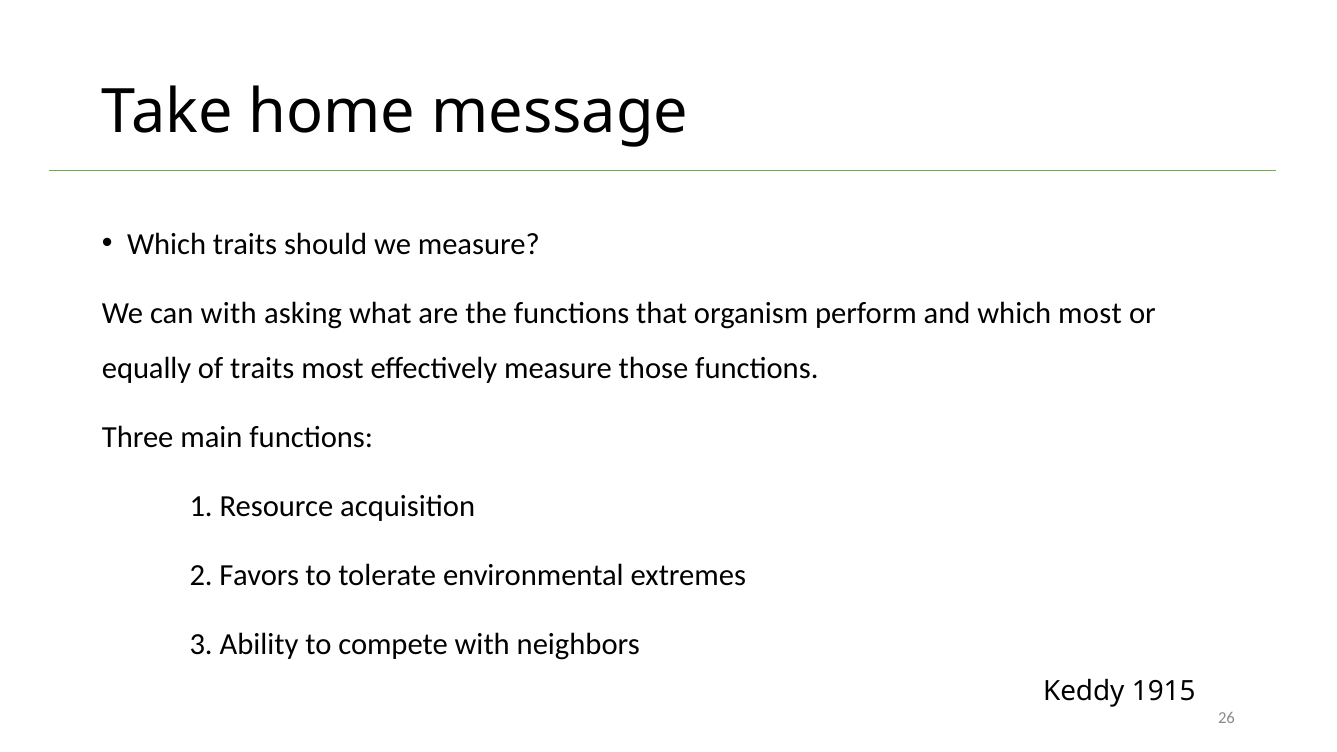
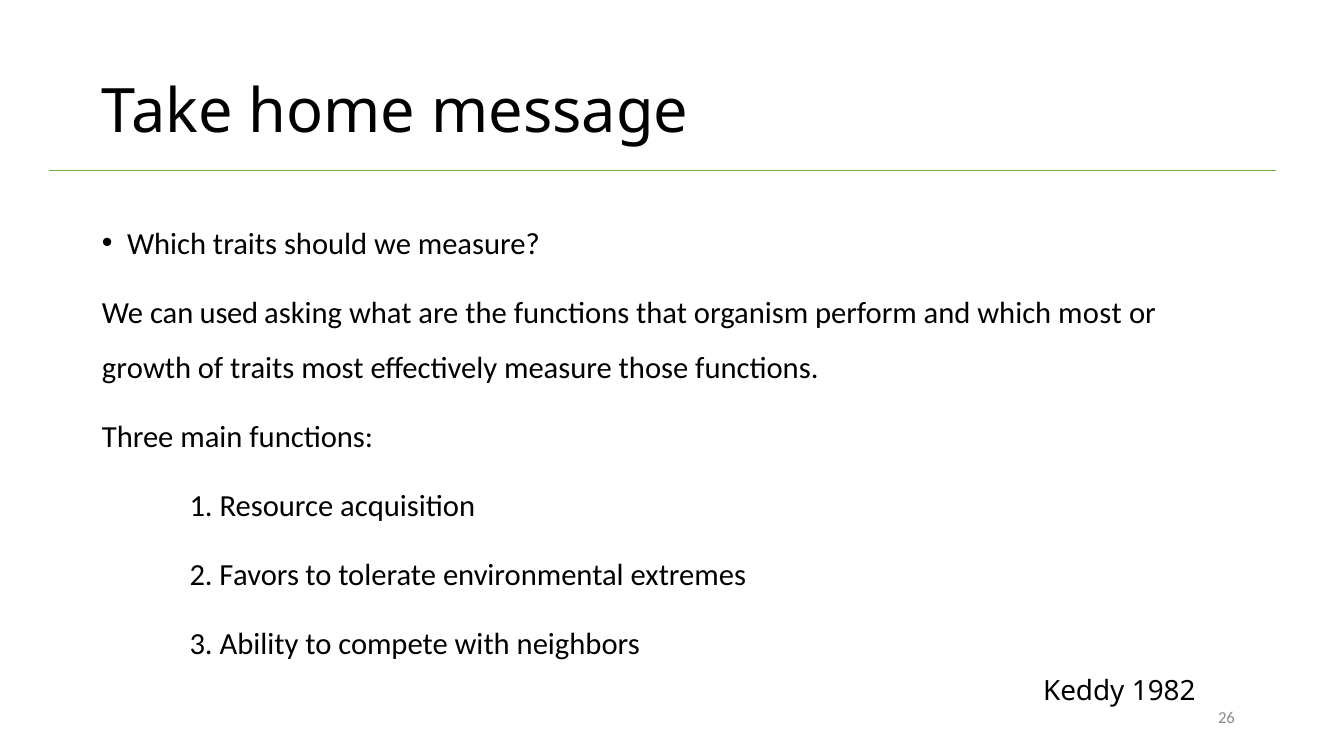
can with: with -> used (229, 313)
equally: equally -> growth (147, 368)
1915: 1915 -> 1982 (1164, 692)
